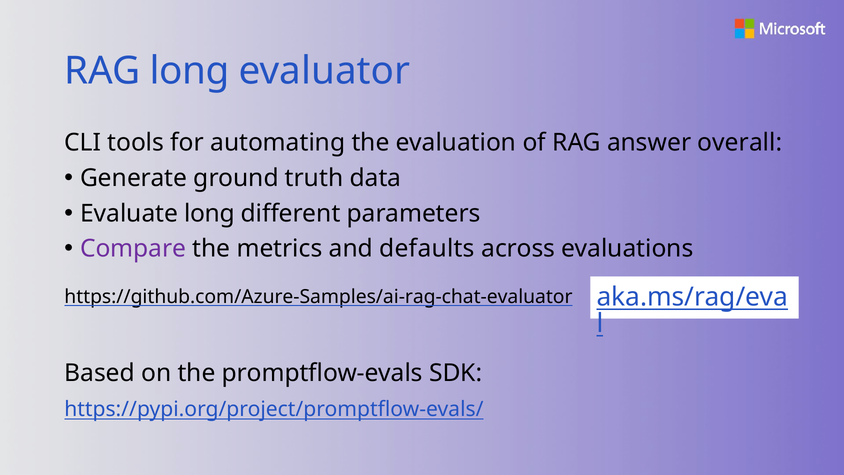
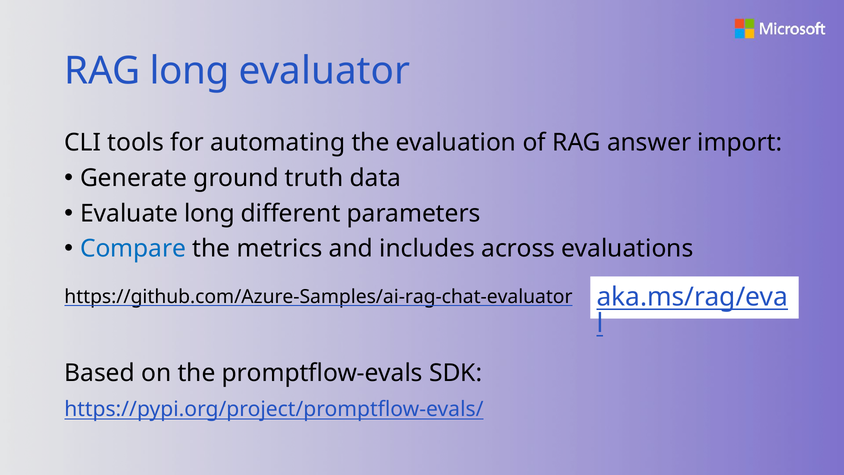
overall: overall -> import (740, 143)
Compare colour: purple -> blue (133, 249)
defaults: defaults -> includes (427, 249)
